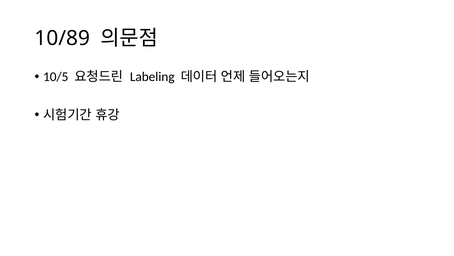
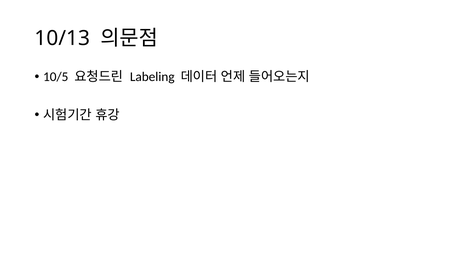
10/89: 10/89 -> 10/13 (62, 38)
